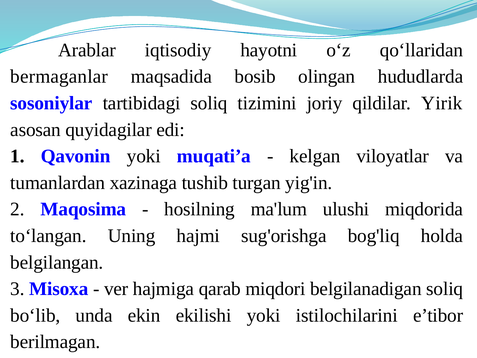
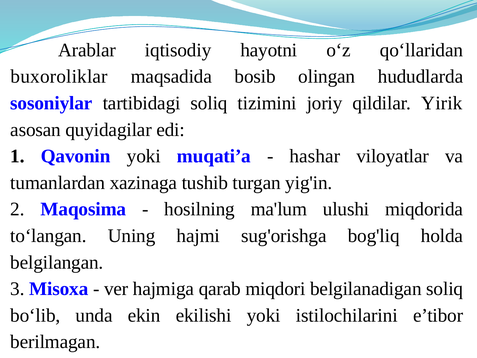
bermaganlar: bermaganlar -> buxoroliklar (59, 77)
kelgan: kelgan -> hashar (315, 156)
